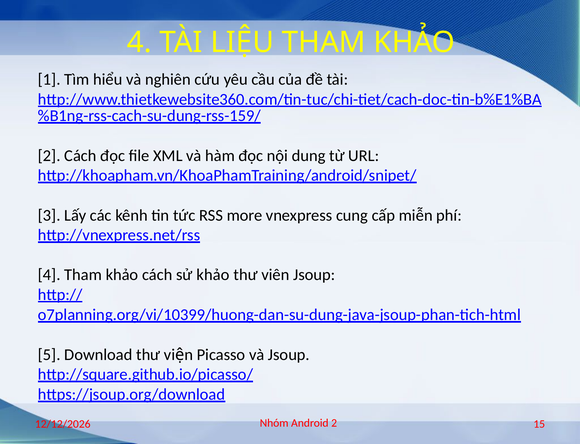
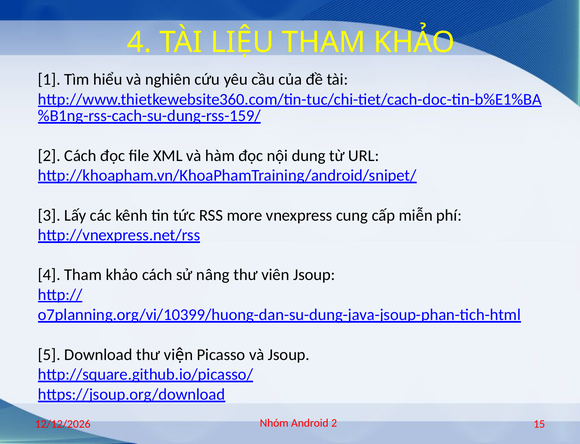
sử khảo: khảo -> nâng (213, 275)
